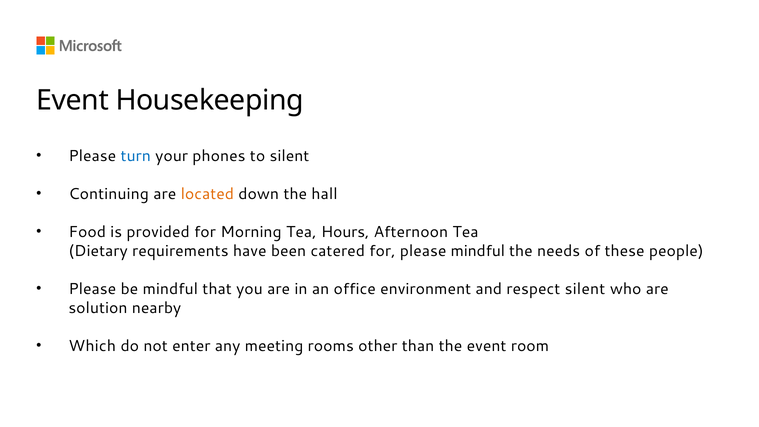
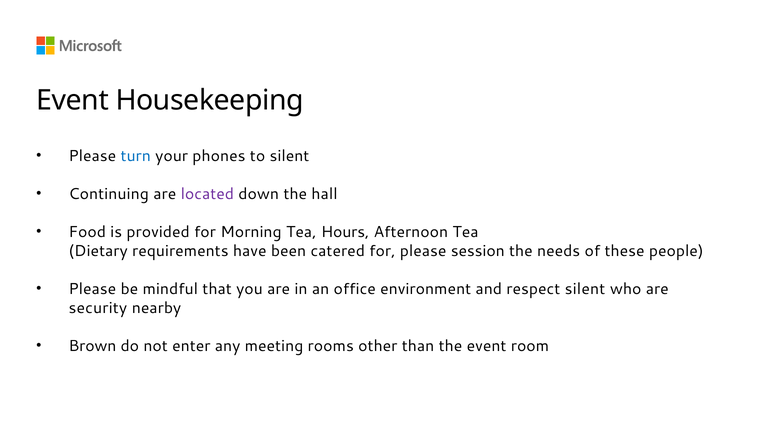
located colour: orange -> purple (207, 194)
please mindful: mindful -> session (478, 251)
solution: solution -> security (98, 308)
Which: Which -> Brown (92, 346)
